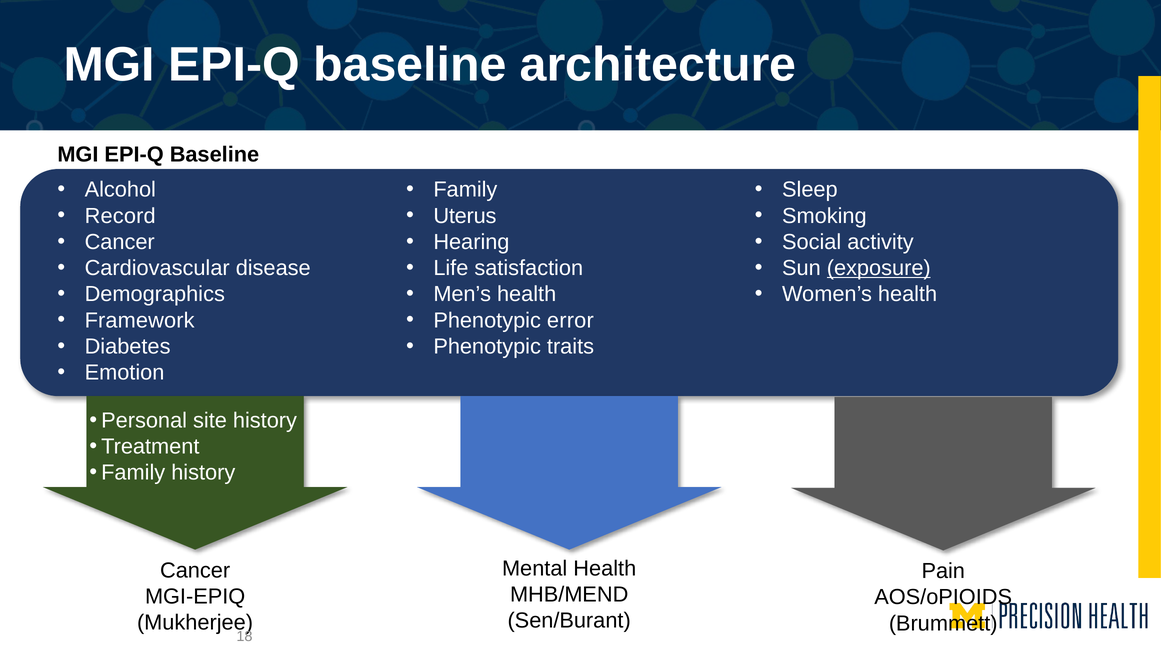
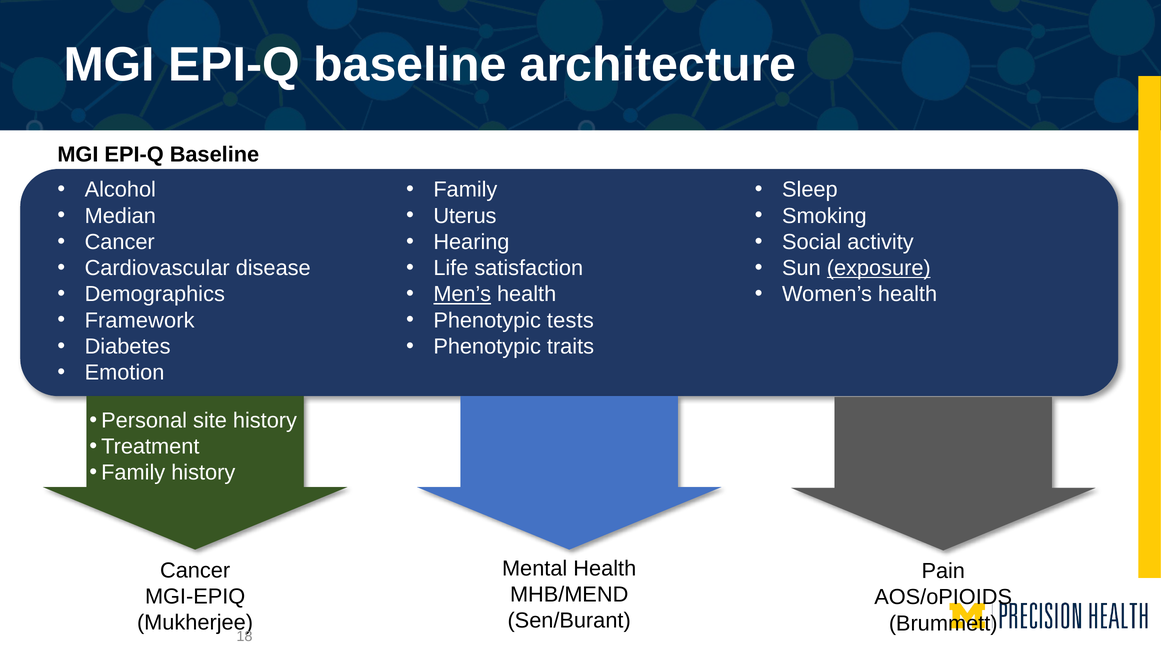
Record: Record -> Median (120, 216)
Men’s underline: none -> present (462, 294)
error: error -> tests (570, 320)
